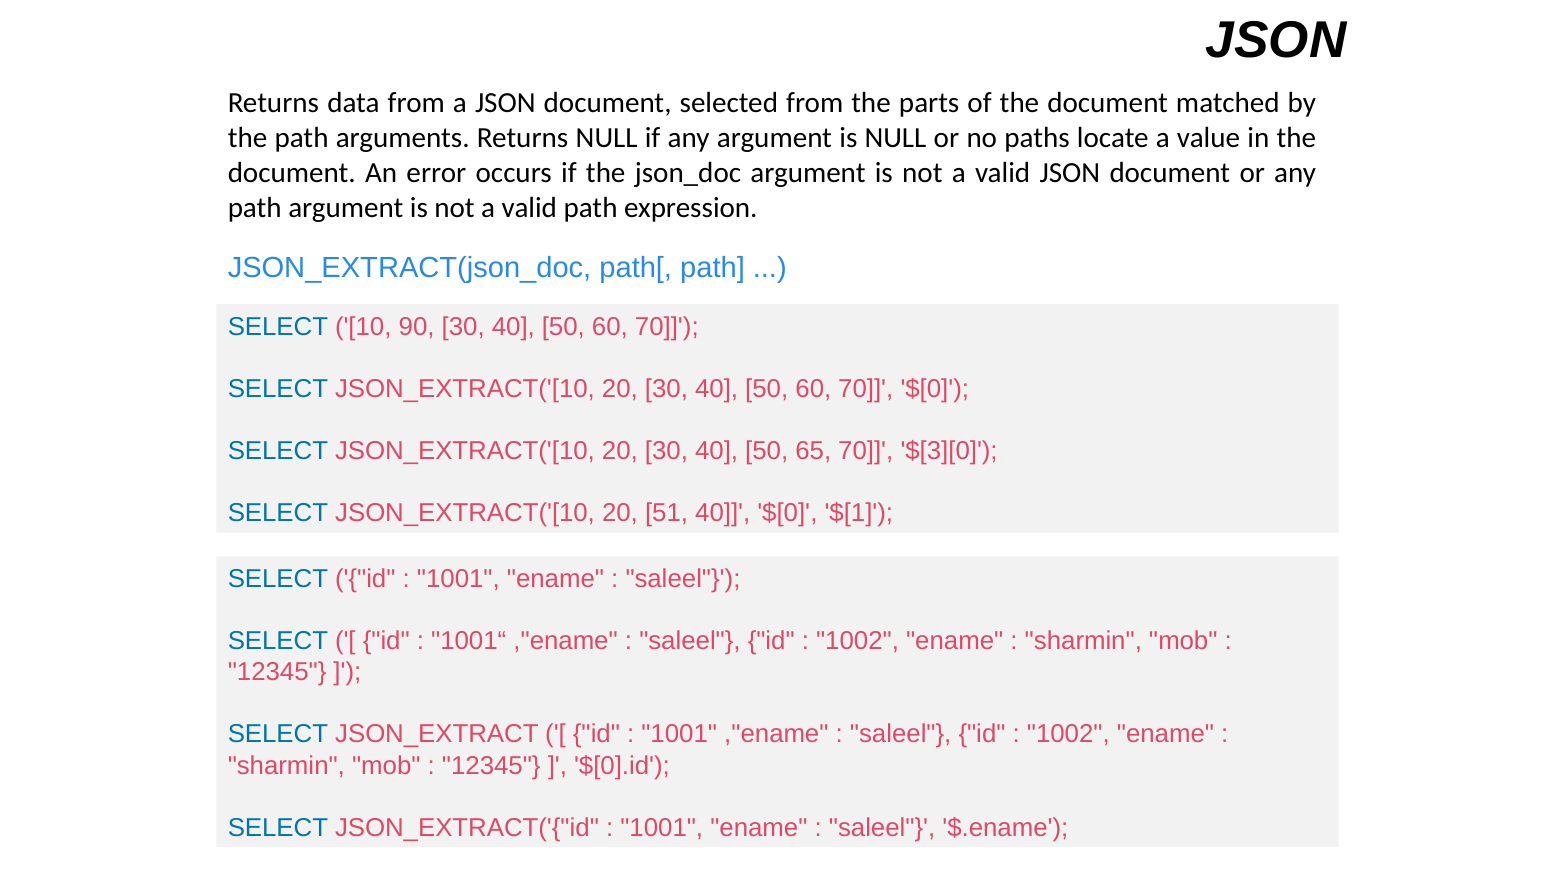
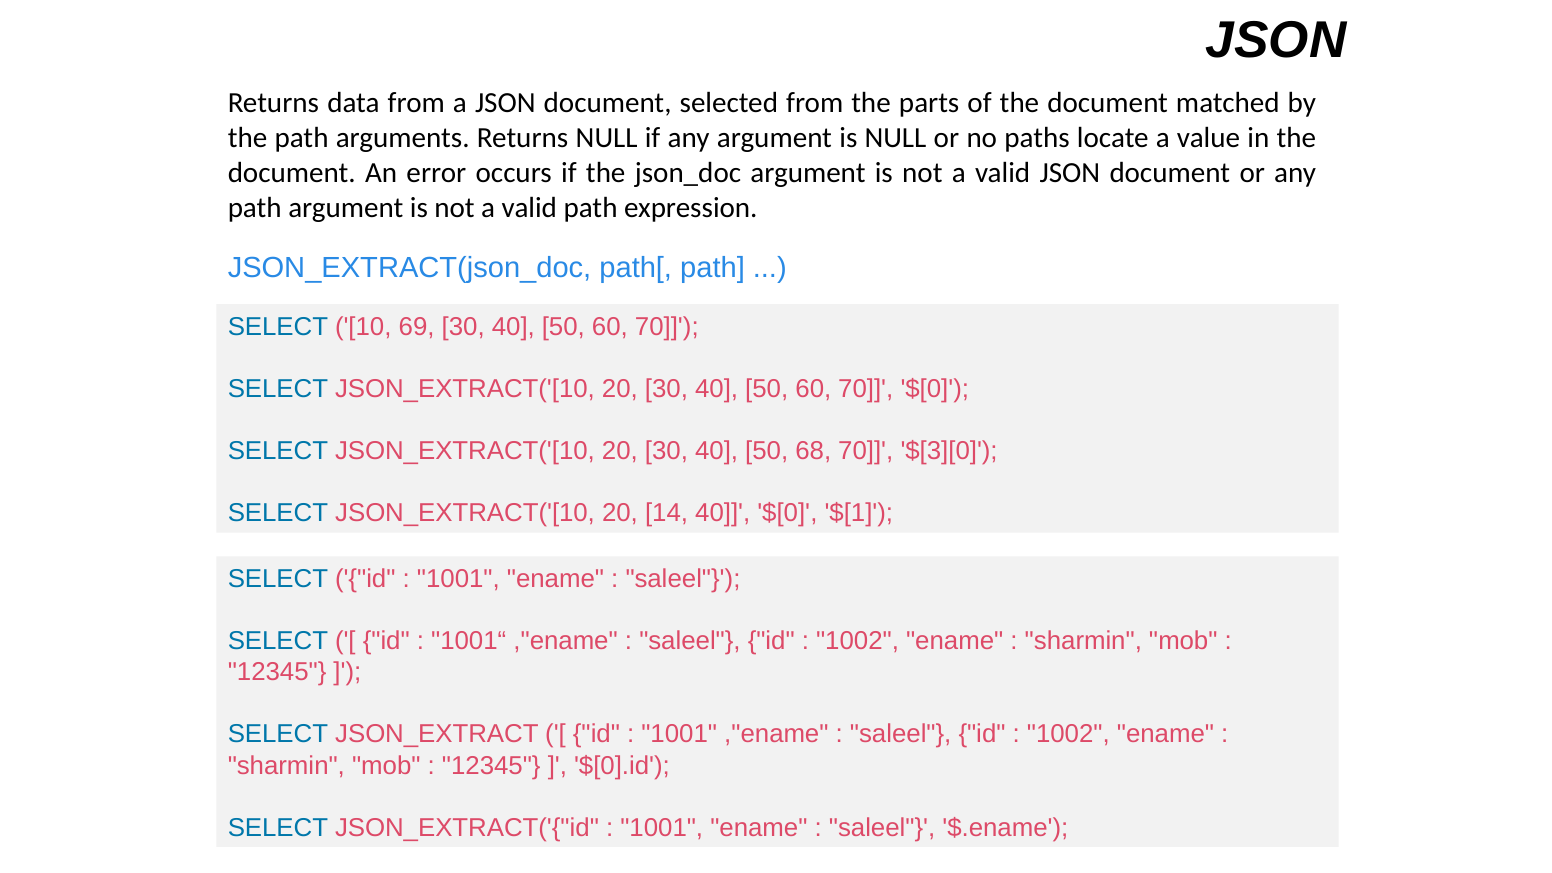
90: 90 -> 69 (417, 327)
65: 65 -> 68 (813, 451)
51: 51 -> 14 (667, 513)
